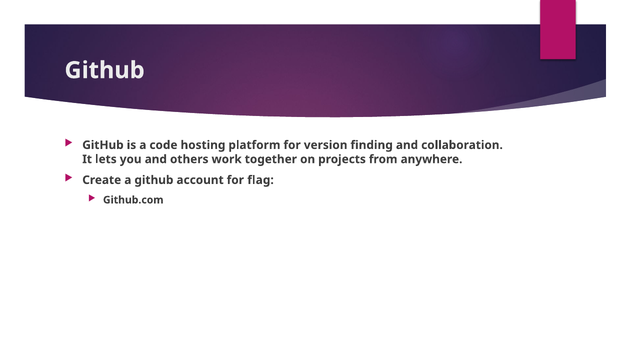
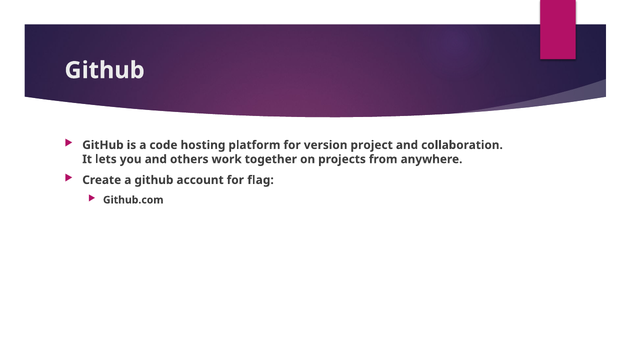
finding: finding -> project (372, 145)
